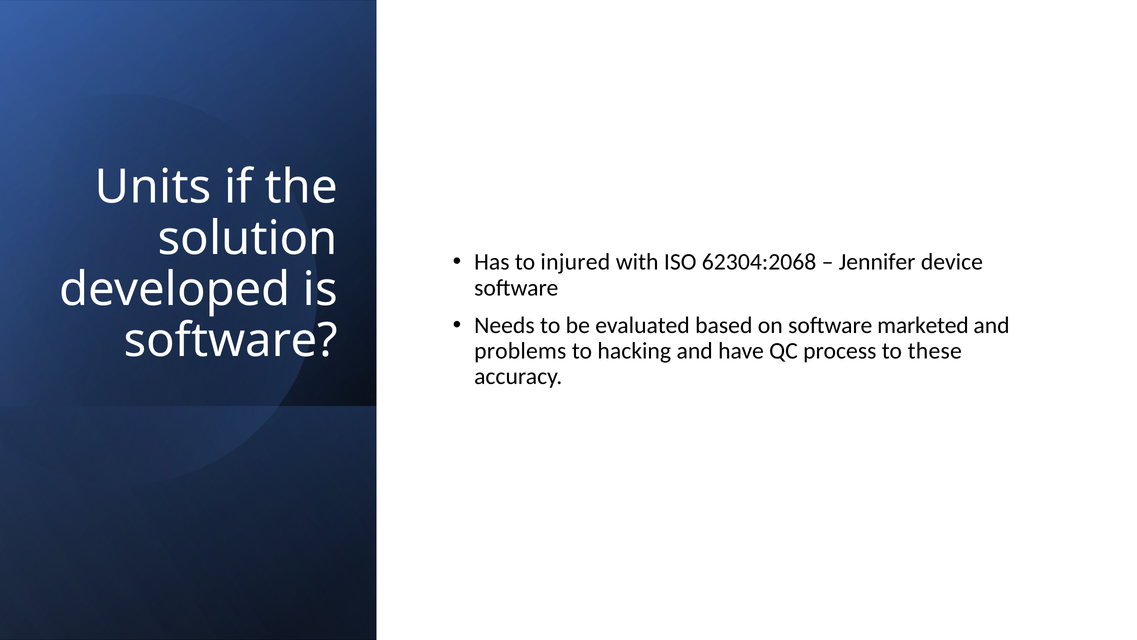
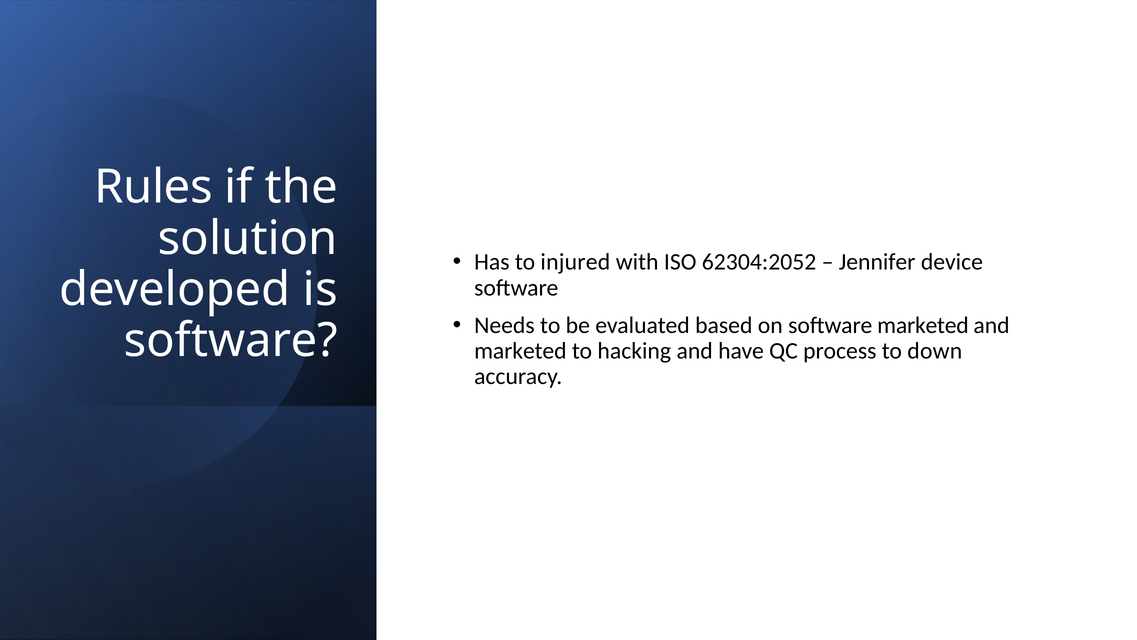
Units: Units -> Rules (154, 187)
62304:2068: 62304:2068 -> 62304:2052 (759, 262)
problems: problems -> marketed (520, 351)
these: these -> down (935, 351)
